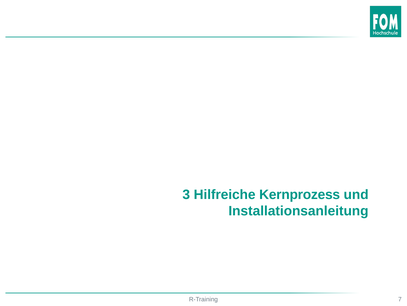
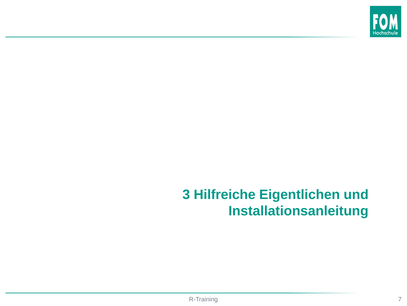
Kernprozess: Kernprozess -> Eigentlichen (300, 194)
